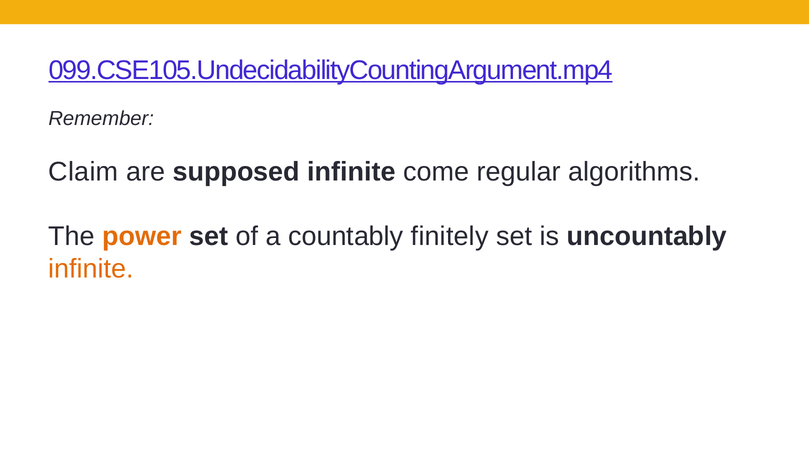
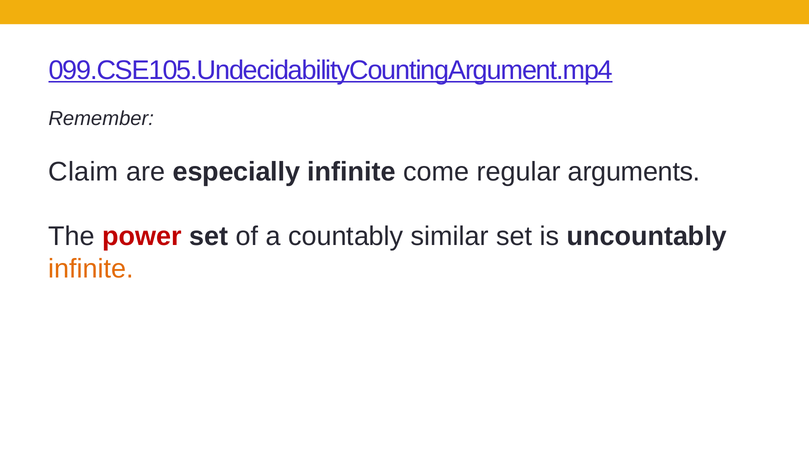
supposed: supposed -> especially (236, 172)
algorithms: algorithms -> arguments (634, 172)
power colour: orange -> red (142, 236)
finitely: finitely -> similar (450, 236)
